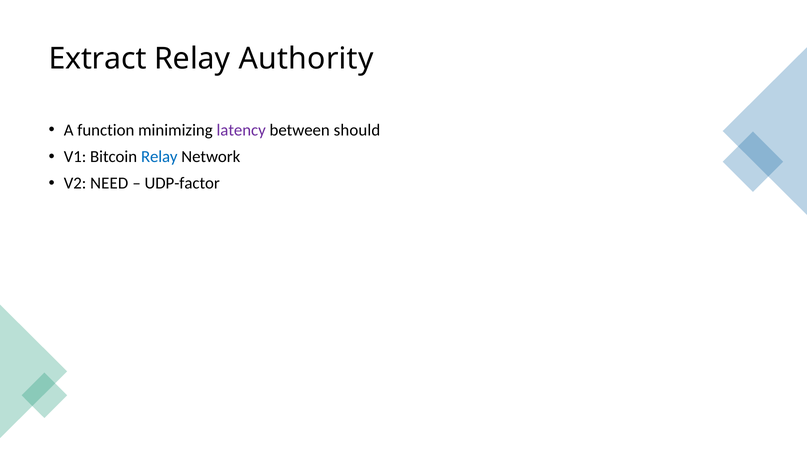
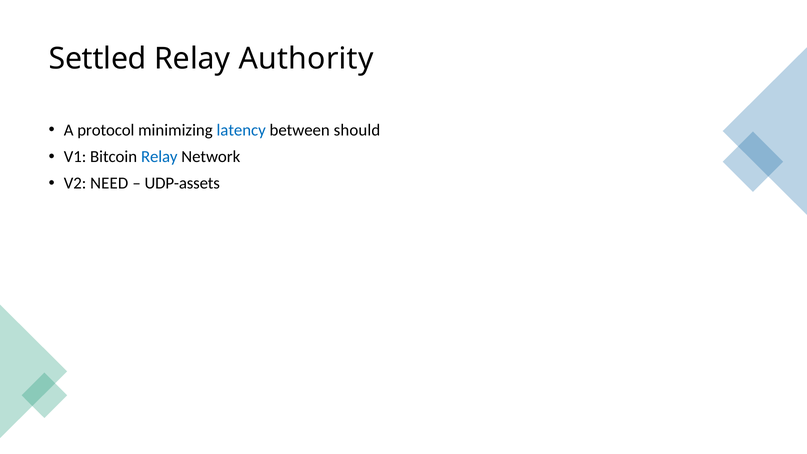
Extract: Extract -> Settled (98, 59)
function: function -> protocol (106, 130)
latency colour: purple -> blue (241, 130)
UDP-factor: UDP-factor -> UDP-assets (182, 183)
